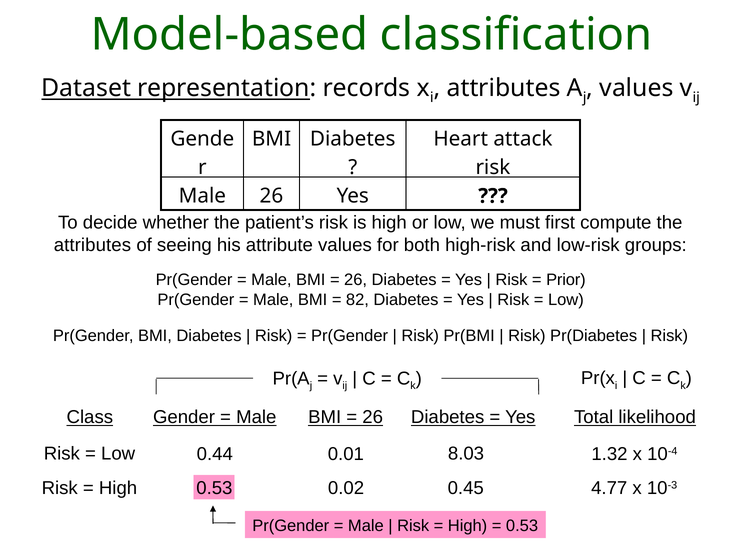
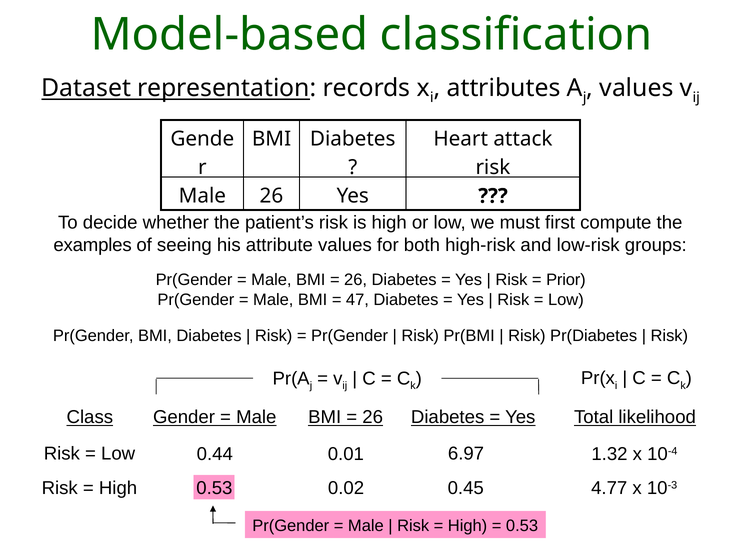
attributes: attributes -> examples (93, 245)
82: 82 -> 47 (357, 300)
8.03: 8.03 -> 6.97 (466, 454)
